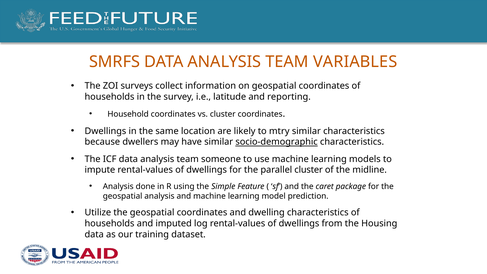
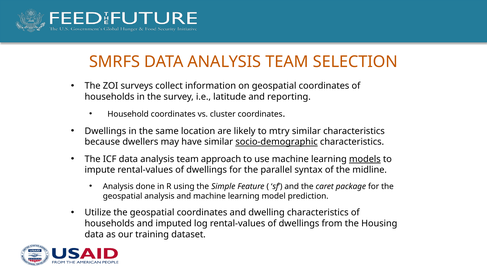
VARIABLES: VARIABLES -> SELECTION (355, 62)
someone: someone -> approach (221, 159)
models underline: none -> present (365, 159)
parallel cluster: cluster -> syntax (309, 170)
